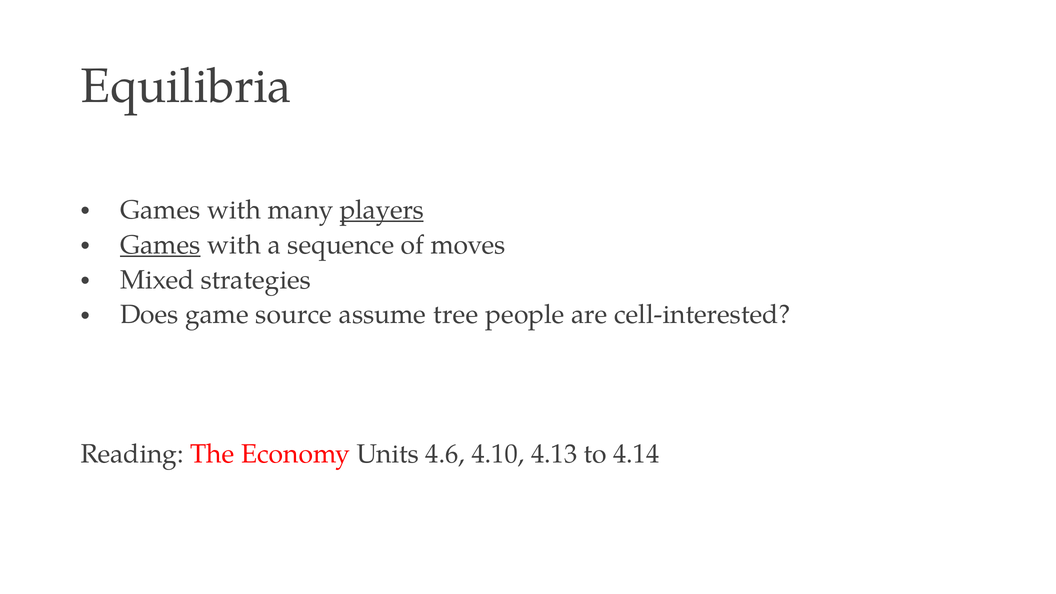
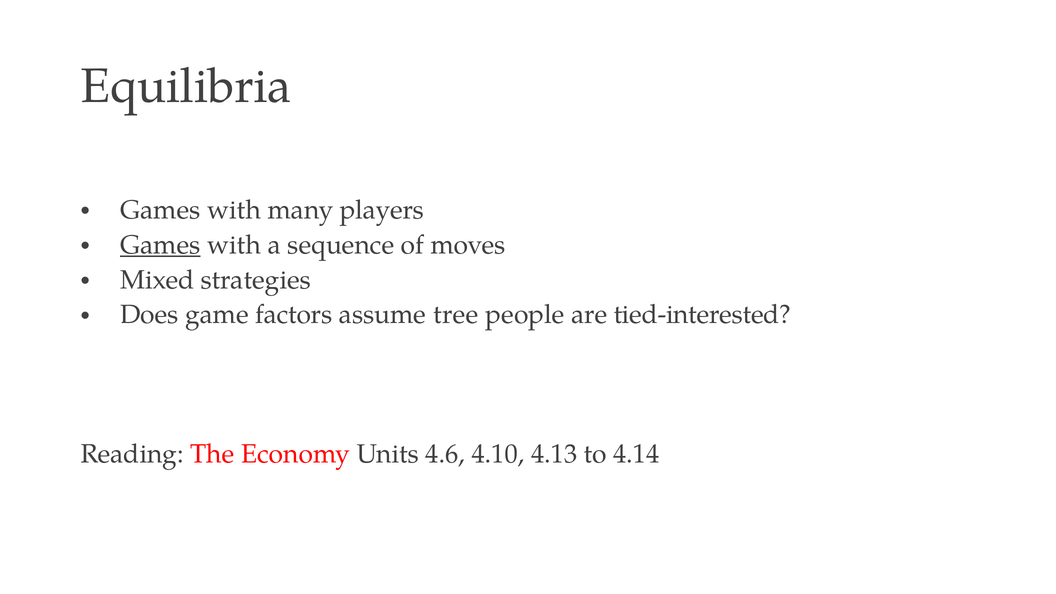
players underline: present -> none (382, 210)
source: source -> factors (294, 315)
cell-interested: cell-interested -> tied-interested (702, 315)
